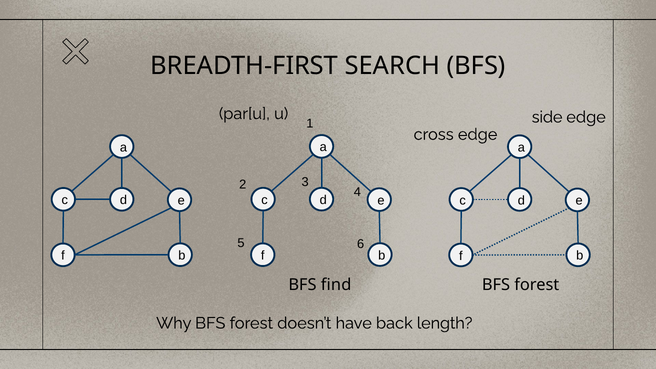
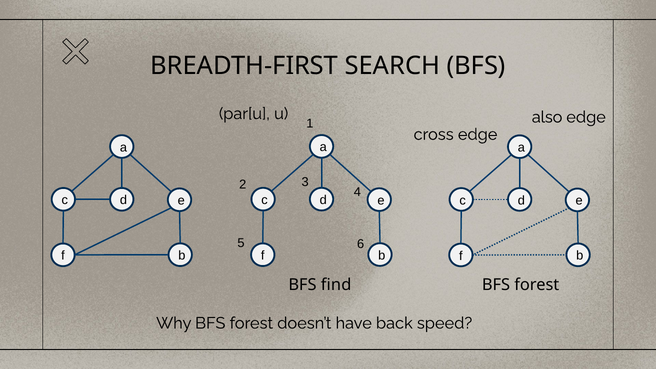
side: side -> also (547, 117)
length: length -> speed (445, 323)
